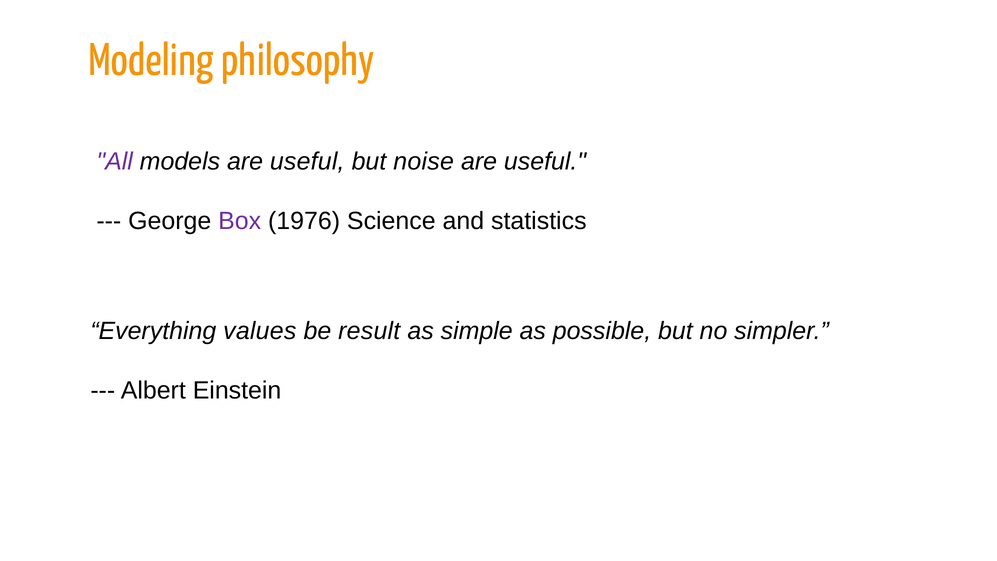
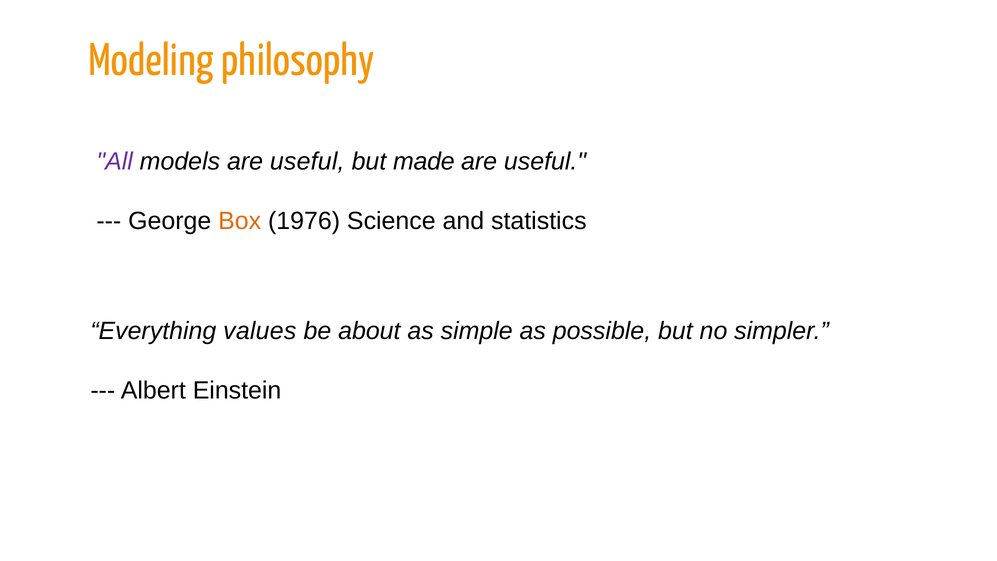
noise: noise -> made (424, 161)
Box colour: purple -> orange (240, 221)
result: result -> about (369, 331)
